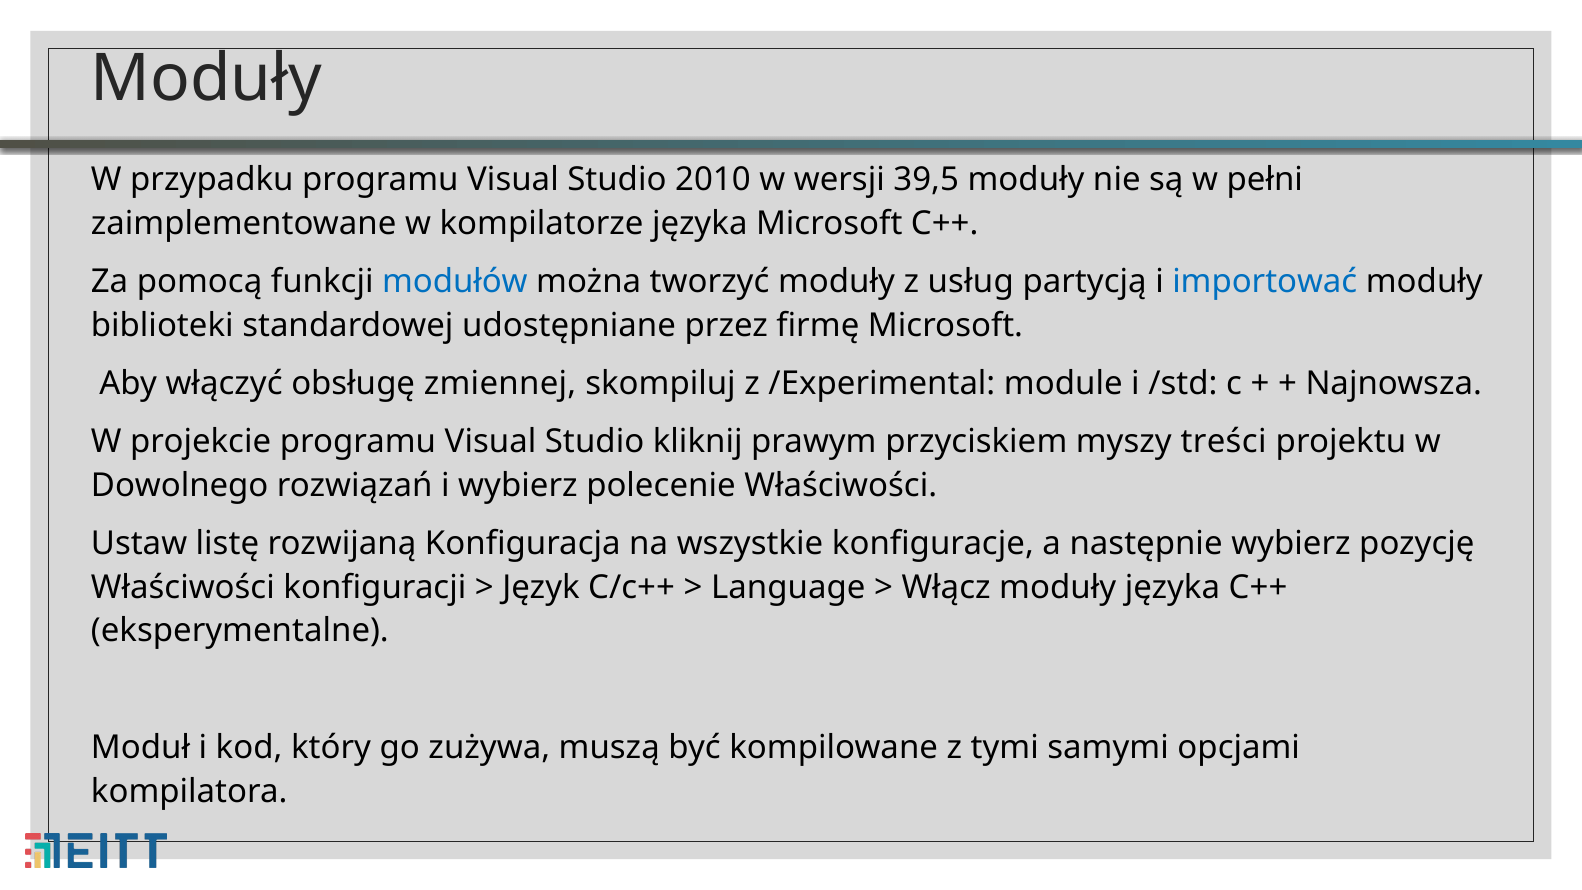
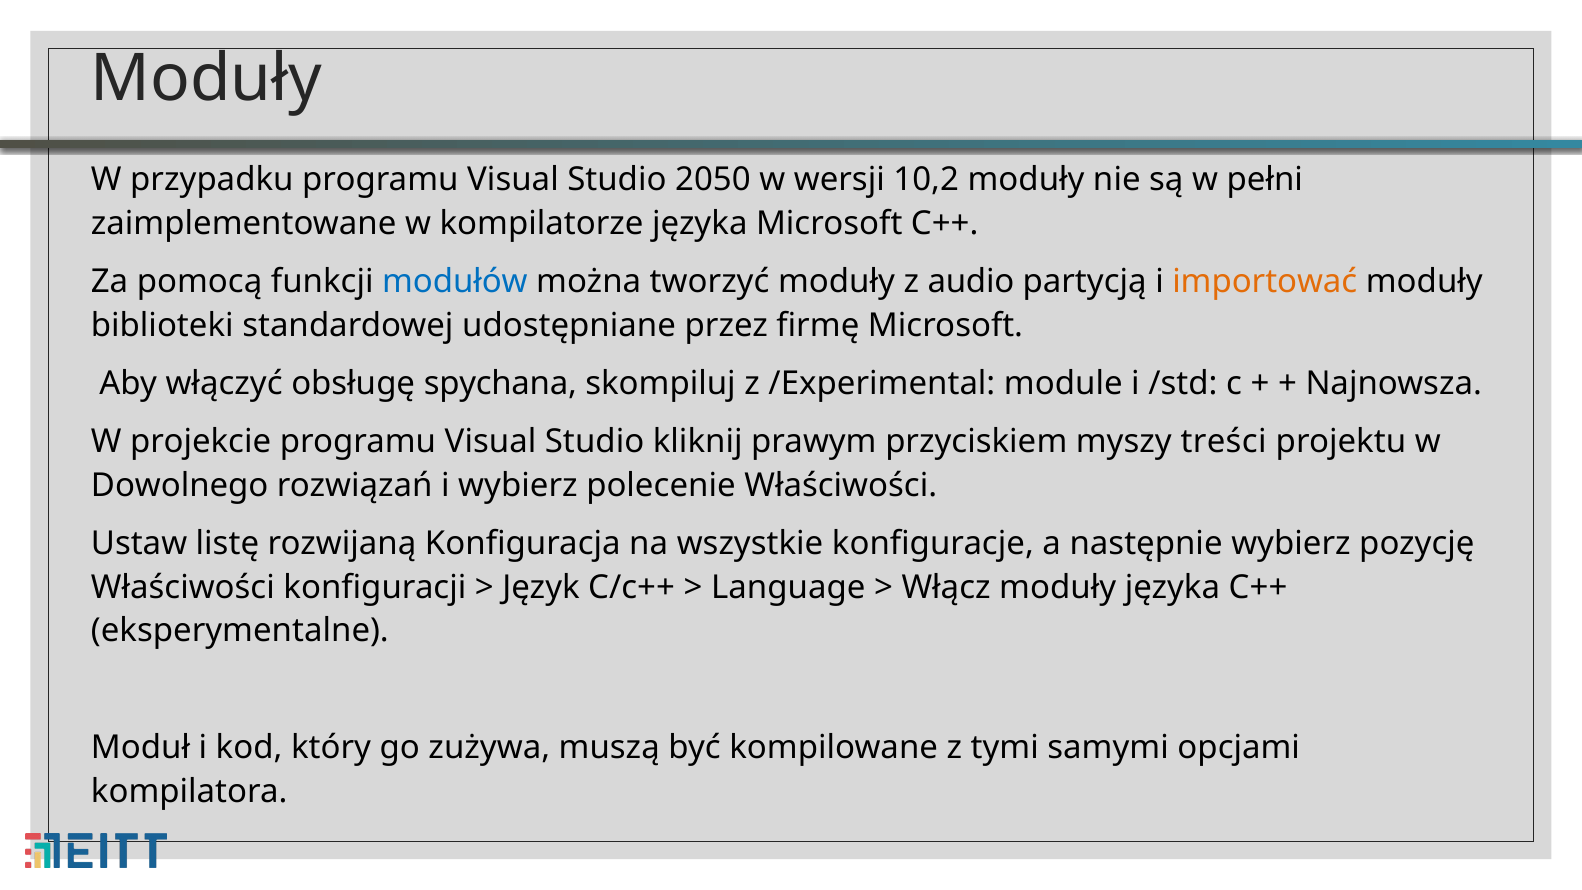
2010: 2010 -> 2050 (713, 180)
39,5: 39,5 -> 10,2 (926, 180)
usług: usług -> audio (971, 282)
importować colour: blue -> orange (1265, 282)
zmiennej: zmiennej -> spychana (500, 384)
